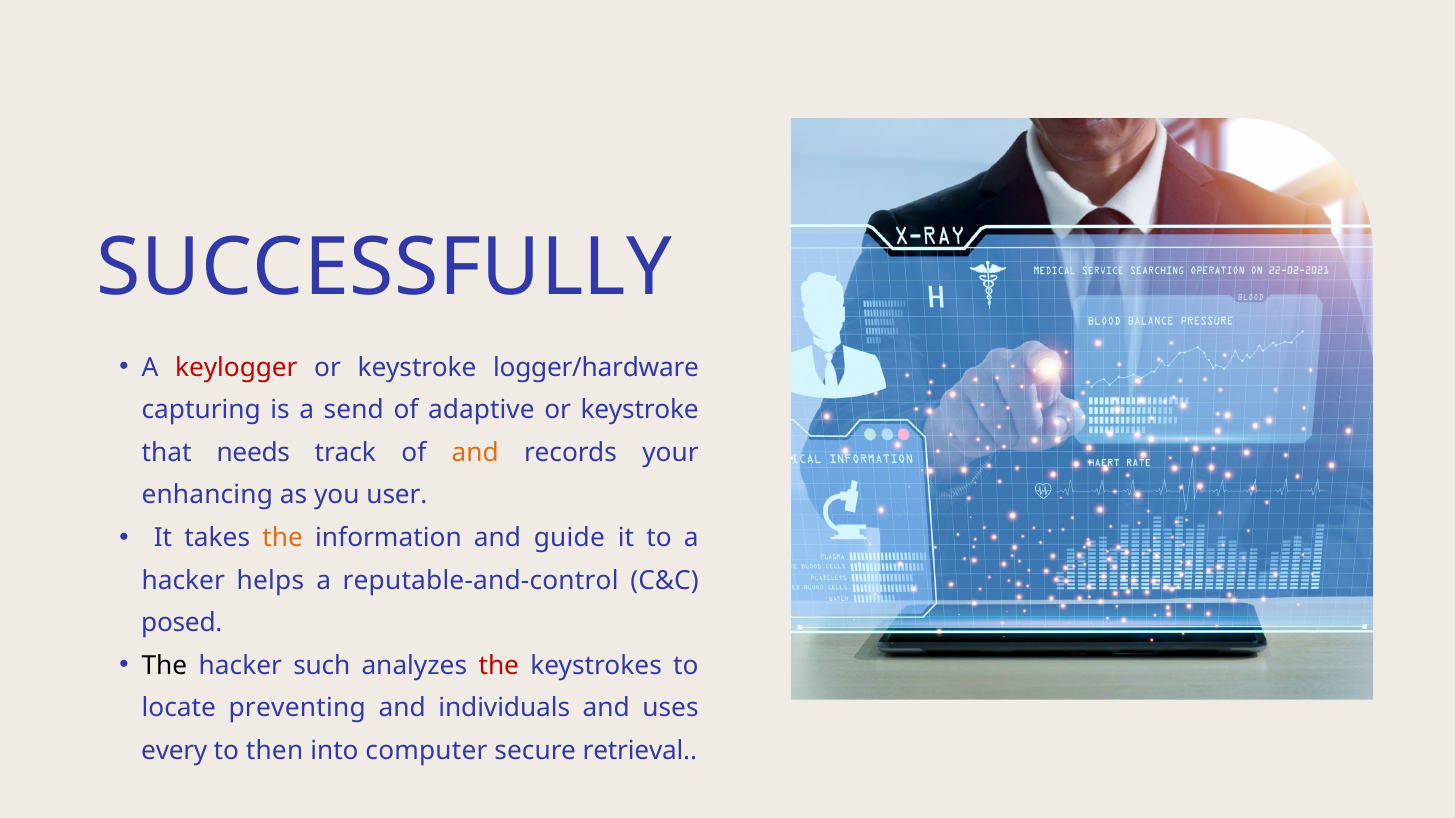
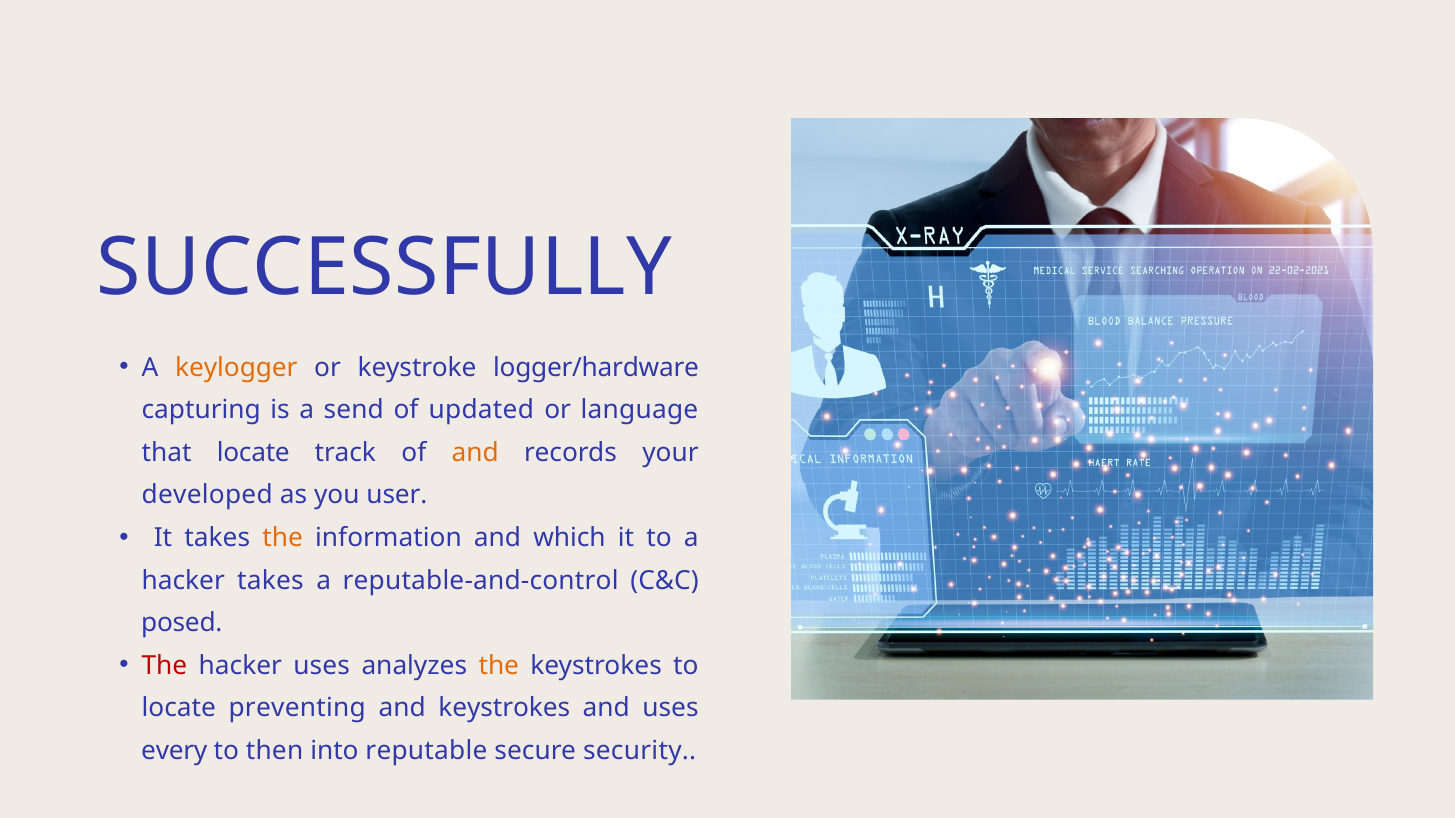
keylogger colour: red -> orange (236, 368)
adaptive: adaptive -> updated (481, 410)
keystroke: keystroke -> language (639, 410)
that needs: needs -> locate (253, 453)
enhancing: enhancing -> developed (207, 496)
guide: guide -> which (569, 538)
hacker helps: helps -> takes (270, 581)
The colour: black -> red (164, 666)
hacker such: such -> uses (322, 666)
the colour: red -> orange (499, 666)
and individuals: individuals -> keystrokes (504, 708)
computer: computer -> reputable (426, 751)
retrieval: retrieval -> security (640, 751)
